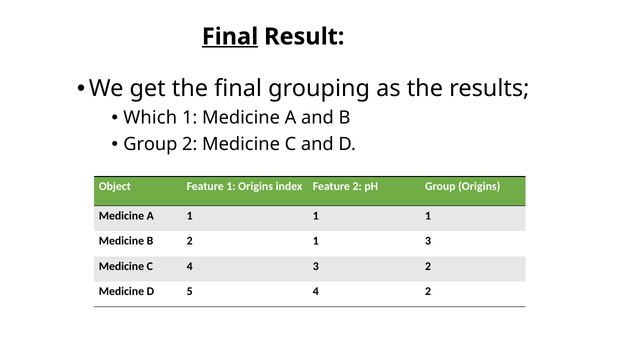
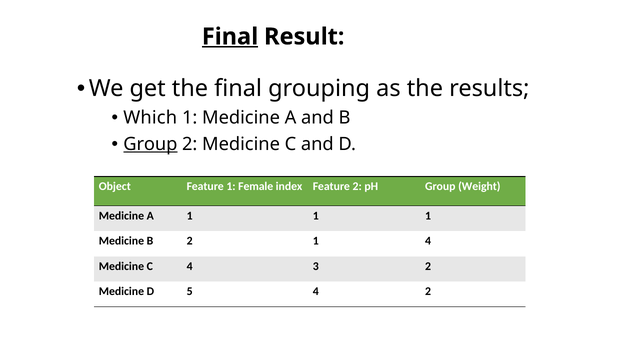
Group underline: none -> present (150, 144)
1 Origins: Origins -> Female (256, 186)
Group Origins: Origins -> Weight (479, 186)
1 3: 3 -> 4 (428, 241)
